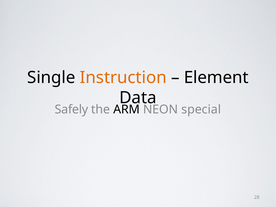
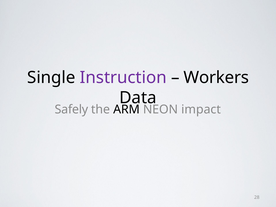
Instruction colour: orange -> purple (123, 78)
Element: Element -> Workers (216, 78)
special: special -> impact (201, 110)
